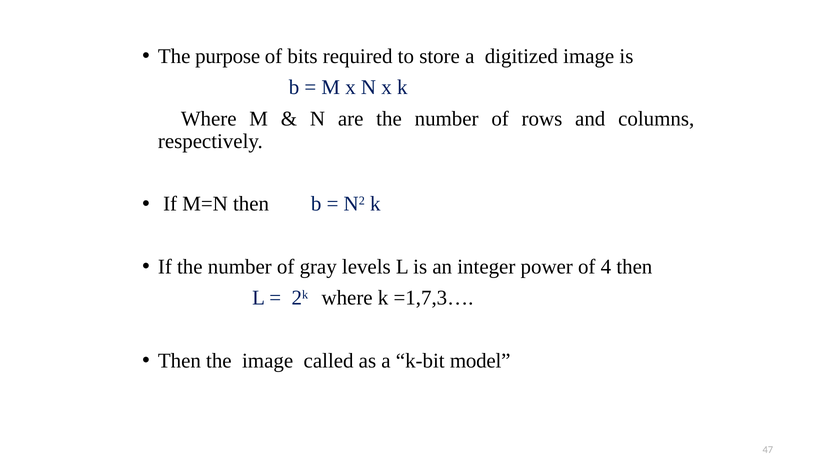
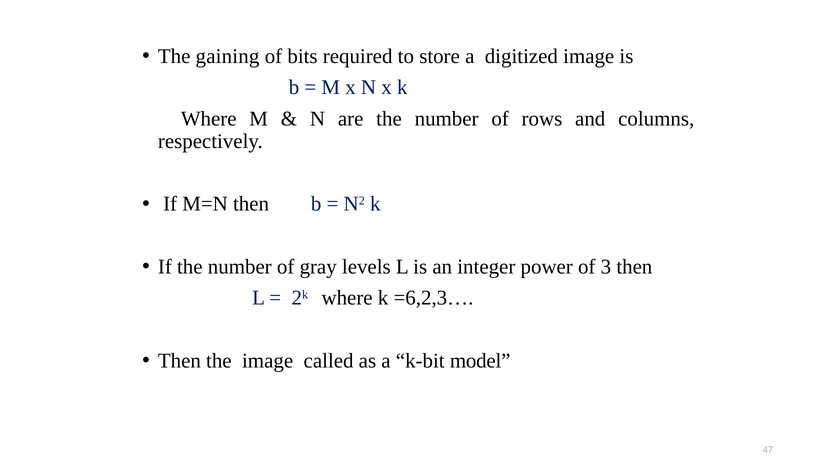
purpose: purpose -> gaining (228, 56)
4: 4 -> 3 (606, 267)
=1,7,3…: =1,7,3… -> =6,2,3… (433, 298)
